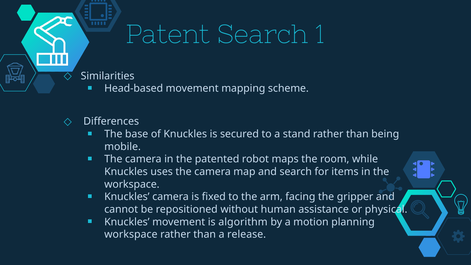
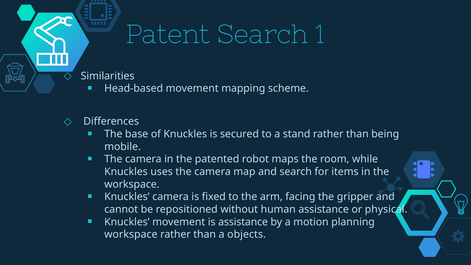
is algorithm: algorithm -> assistance (243, 222)
release: release -> objects (247, 234)
